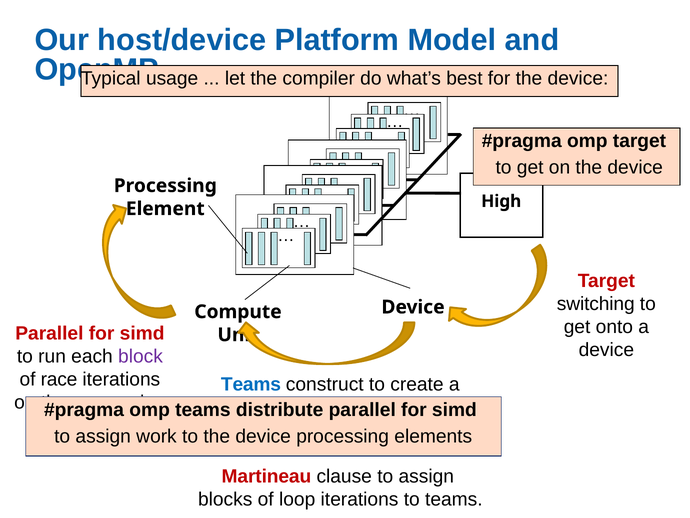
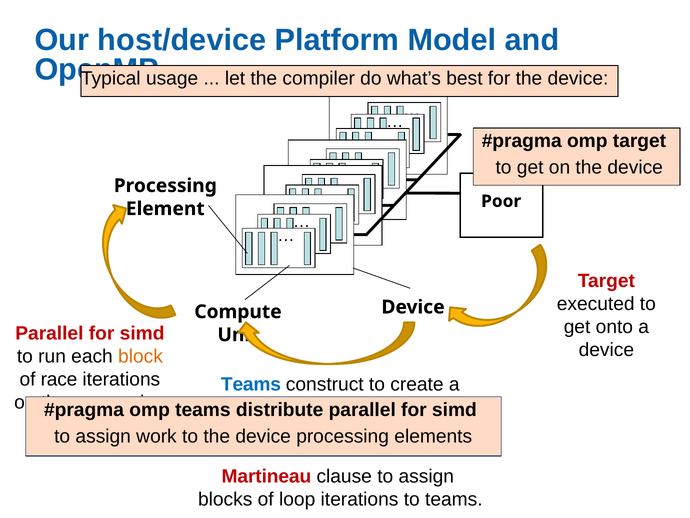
High: High -> Poor (501, 201)
switching: switching -> executed (596, 304)
block colour: purple -> orange (140, 356)
